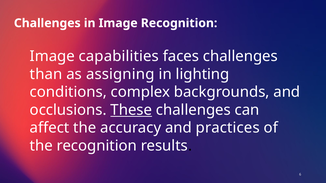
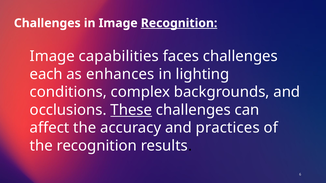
Recognition underline: none -> present (179, 23)
than: than -> each (46, 74)
assigning: assigning -> enhances (120, 74)
